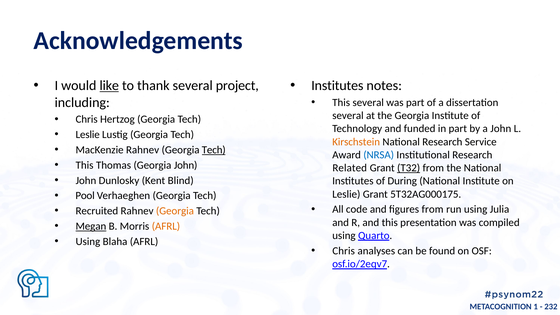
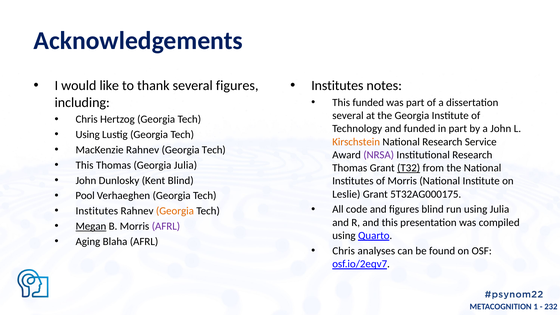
like underline: present -> none (109, 86)
several project: project -> figures (237, 86)
This several: several -> funded (368, 103)
Leslie: Leslie -> Using (88, 135)
Tech underline: present -> none (214, 150)
NRSA colour: blue -> purple (379, 155)
Georgia John: John -> Julia (185, 165)
Related: Related -> Thomas (350, 168)
of During: During -> Morris (402, 181)
figures from: from -> blind (433, 209)
Recruited: Recruited -> Institutes (97, 211)
AFRL colour: orange -> purple (166, 226)
Using: Using -> Aging (88, 241)
